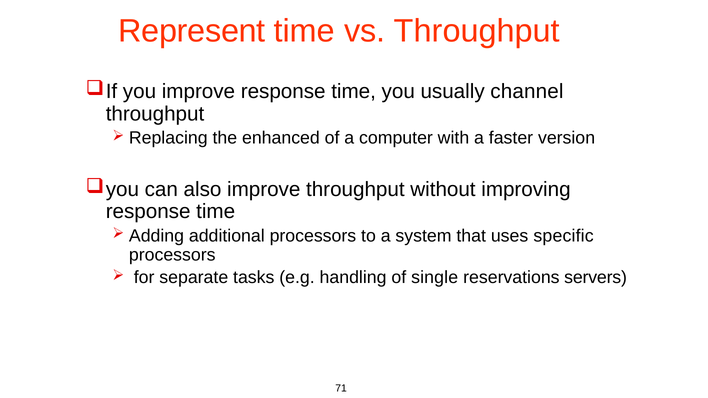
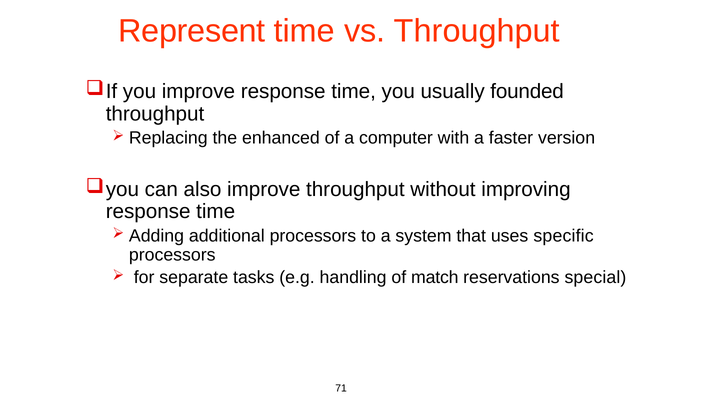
channel: channel -> founded (527, 92)
single: single -> match (435, 278)
servers: servers -> special (595, 278)
